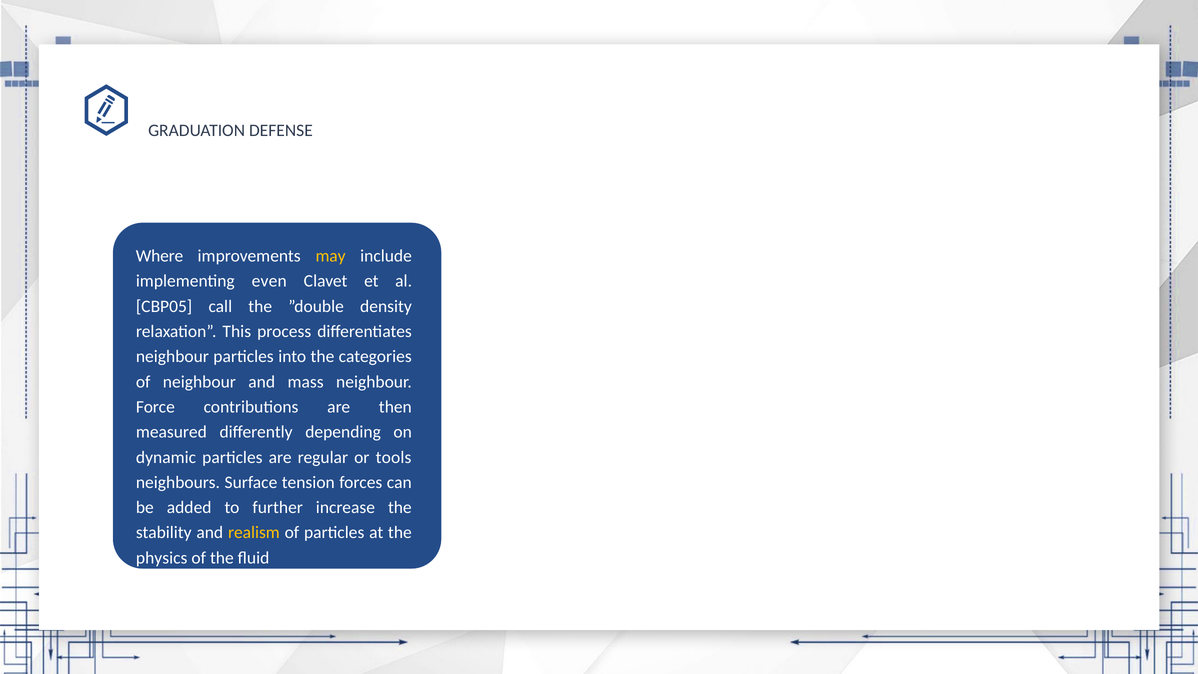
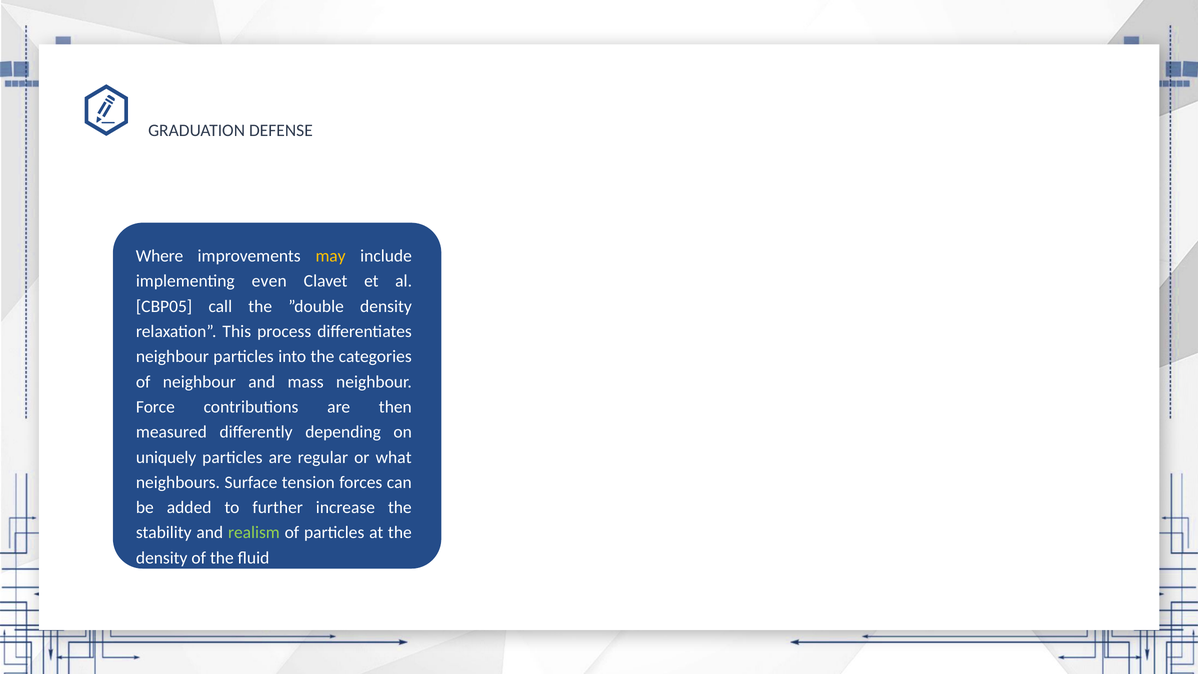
dynamic: dynamic -> uniquely (166, 457)
tools: tools -> what (394, 457)
realism colour: yellow -> light green (254, 533)
physics: physics -> density (162, 558)
